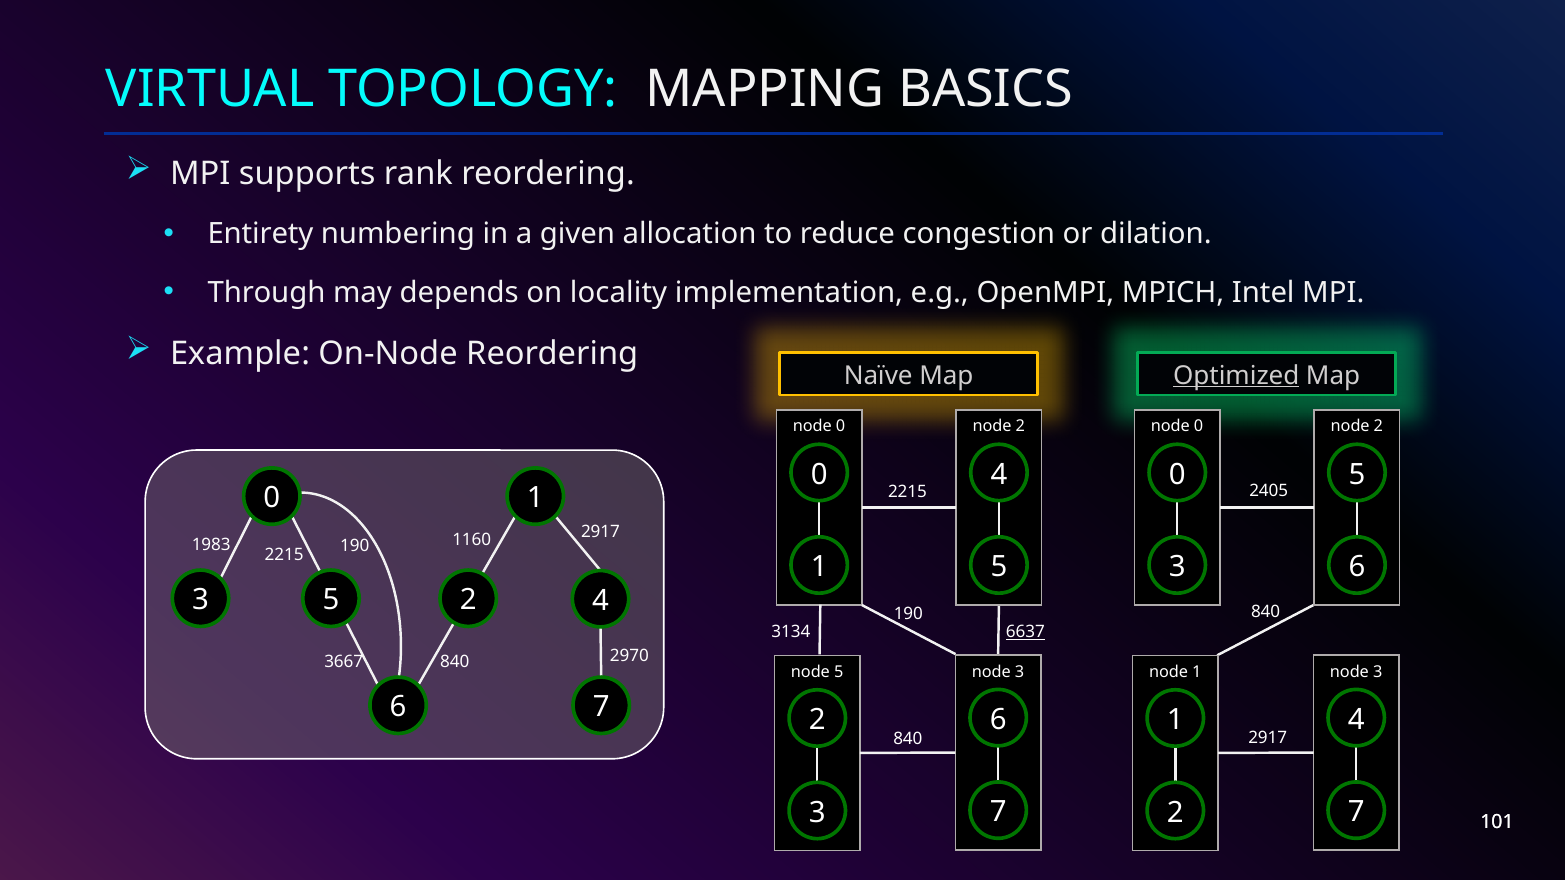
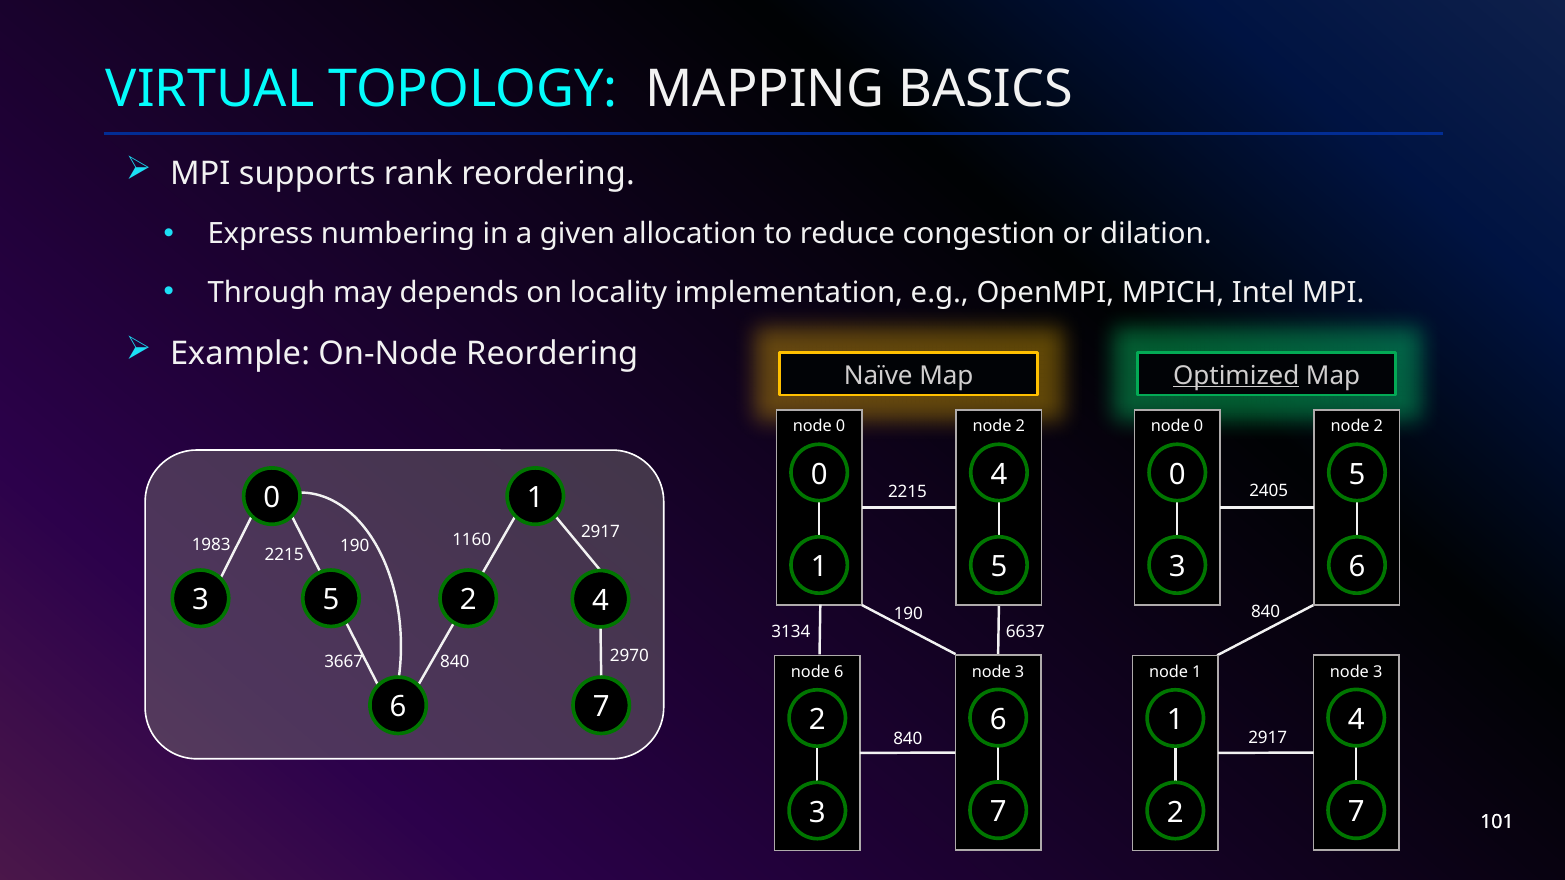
Entirety: Entirety -> Express (260, 234)
6637 underline: present -> none (1025, 633)
node 5: 5 -> 6 (839, 672)
